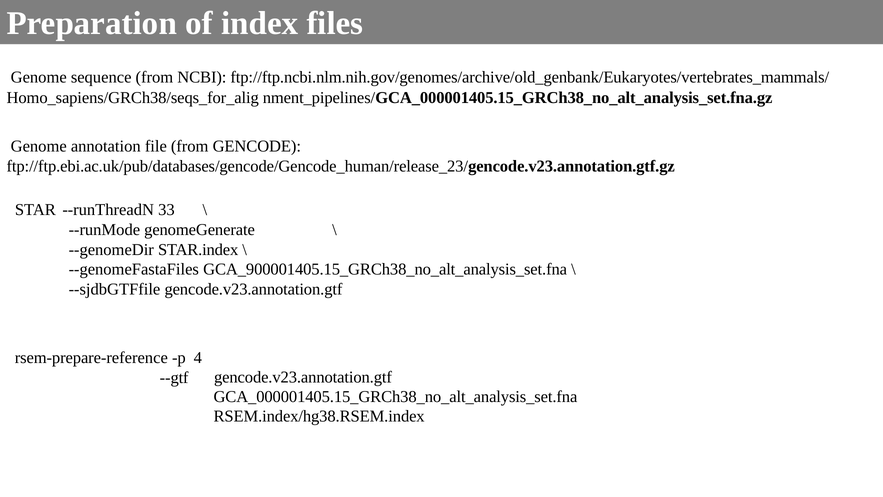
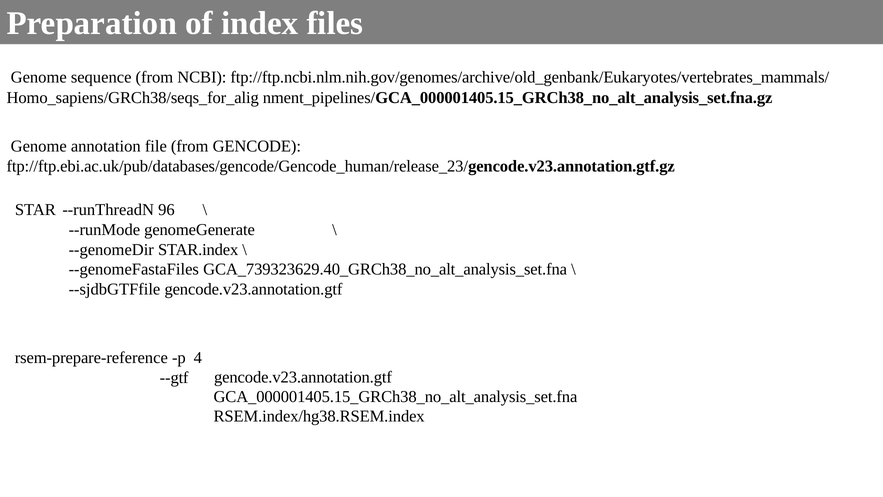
33: 33 -> 96 (166, 209)
GCA_900001405.15_GRCh38_no_alt_analysis_set.fna: GCA_900001405.15_GRCh38_no_alt_analysis_set.fna -> GCA_739323629.40_GRCh38_no_alt_analysis_set.fna (385, 269)
